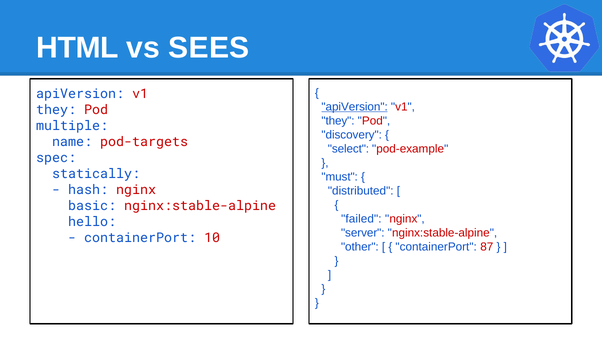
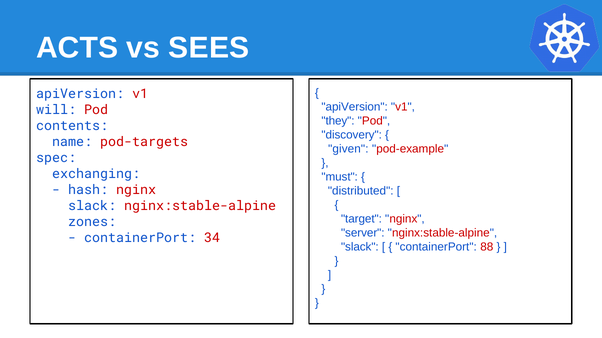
HTML: HTML -> ACTS (77, 48)
apiVersion underline: present -> none (355, 107)
they: they -> will (56, 110)
multiple: multiple -> contents (72, 126)
select: select -> given (348, 149)
statically: statically -> exchanging (96, 174)
basic: basic -> slack (92, 206)
failed: failed -> target (361, 219)
hello: hello -> zones (92, 222)
10: 10 -> 34 (212, 238)
other: other -> slack (360, 247)
87: 87 -> 88 (487, 247)
